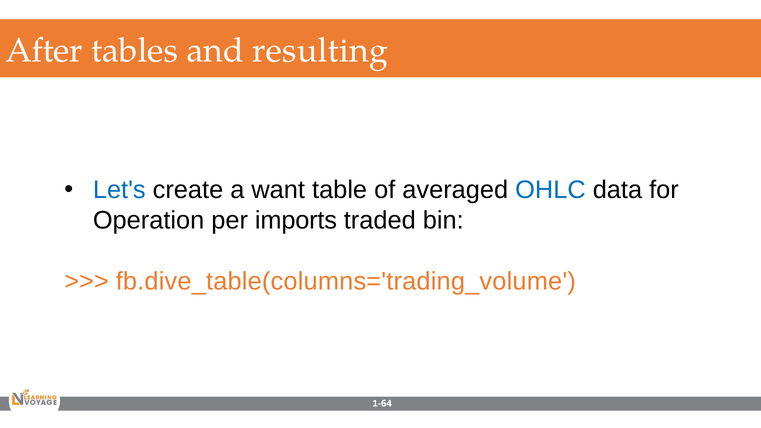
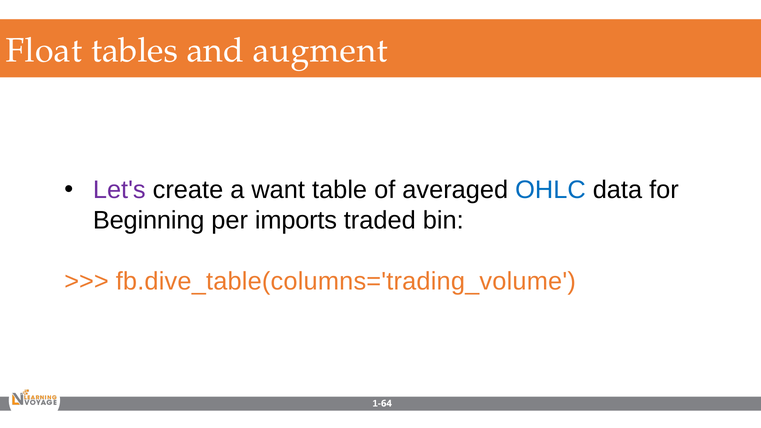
After: After -> Float (44, 51)
resulting: resulting -> augment (320, 51)
Let's colour: blue -> purple (119, 190)
Operation: Operation -> Beginning (149, 220)
